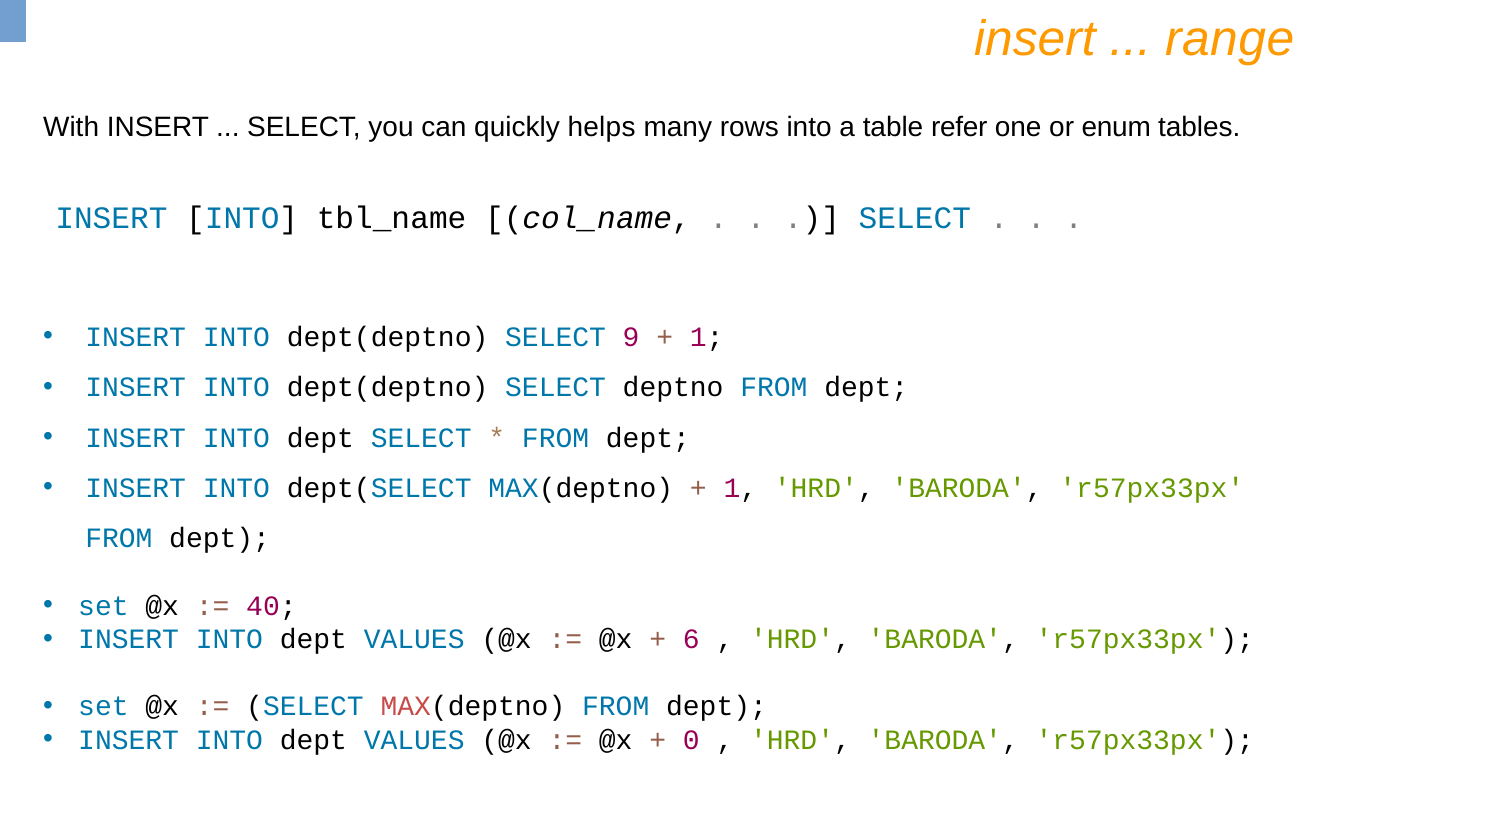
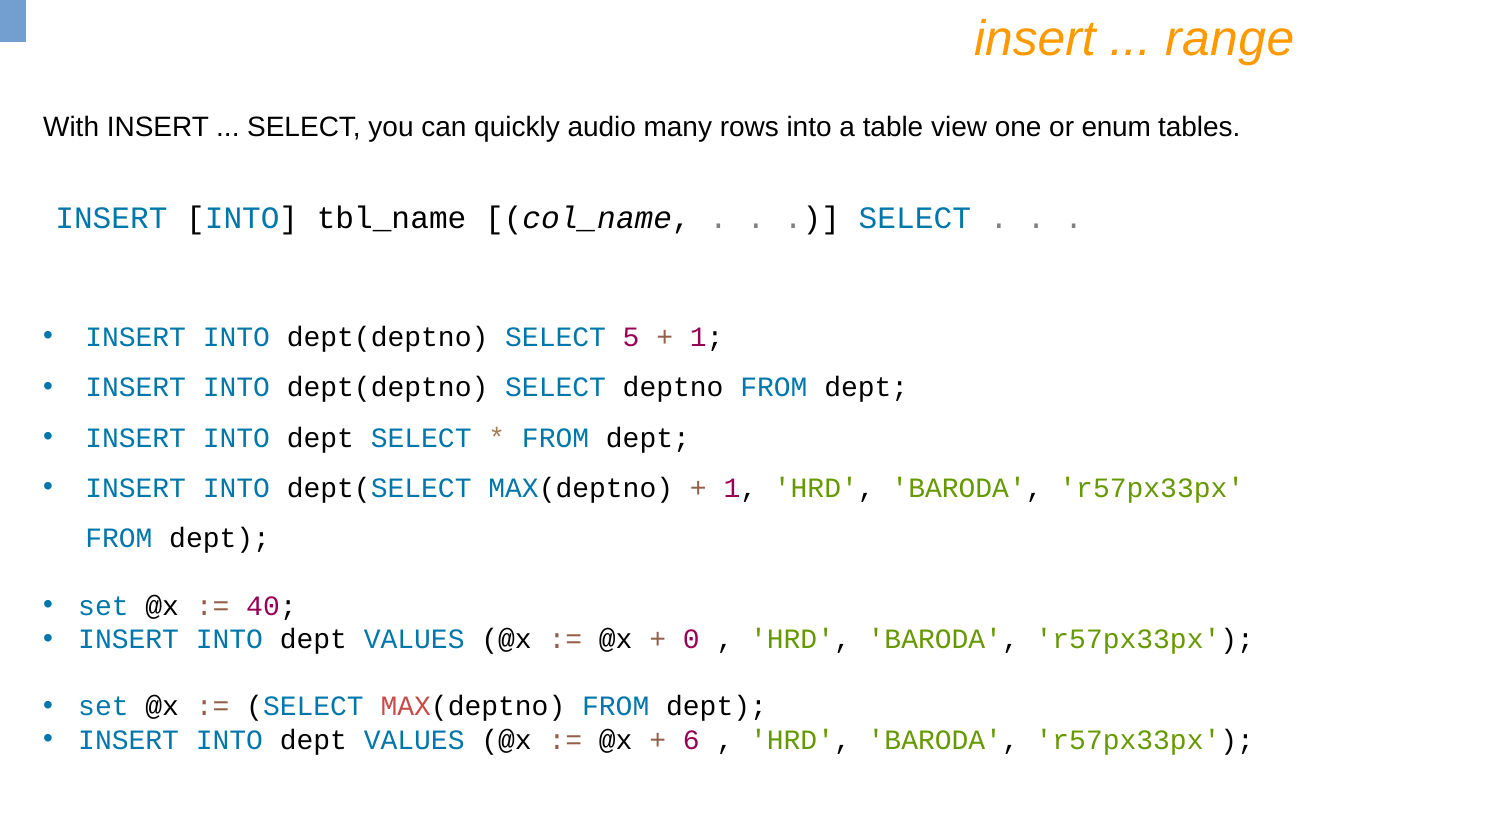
helps: helps -> audio (602, 127)
refer: refer -> view (959, 127)
9: 9 -> 5 (631, 337)
6: 6 -> 0 (691, 639)
0: 0 -> 6 (691, 740)
